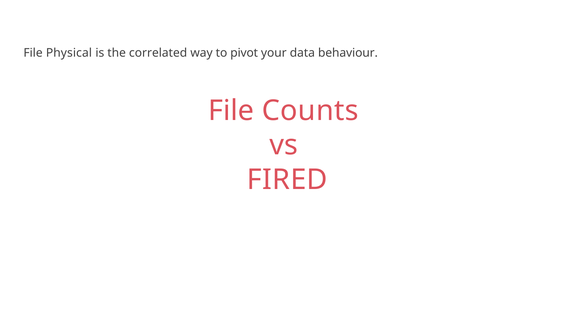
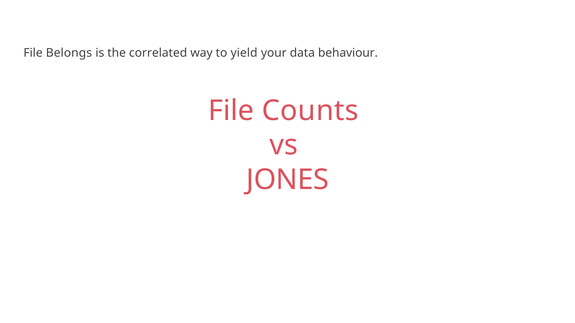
Physical: Physical -> Belongs (69, 53)
pivot: pivot -> yield (244, 53)
FIRED: FIRED -> JONES (288, 180)
